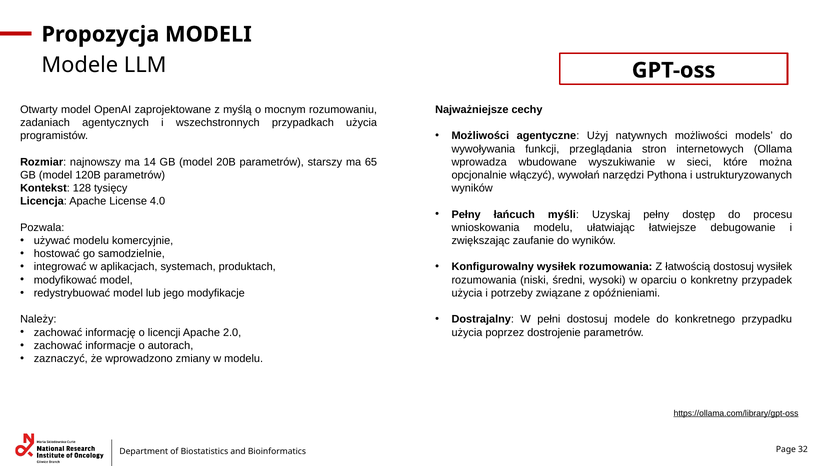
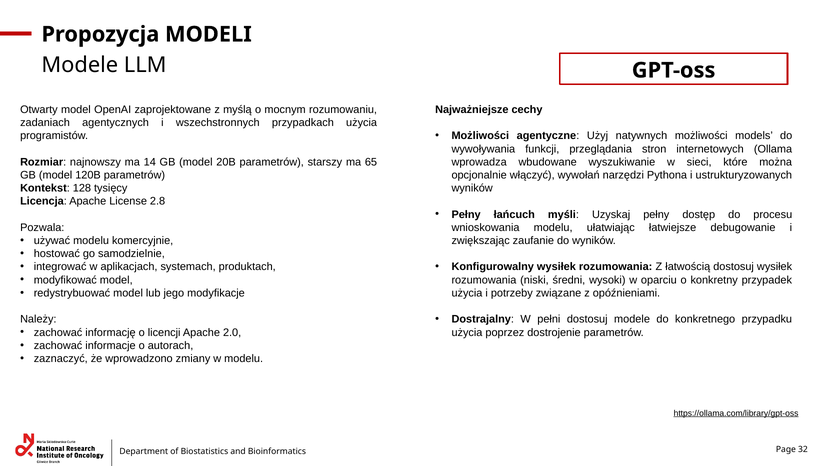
4.0: 4.0 -> 2.8 (158, 201)
